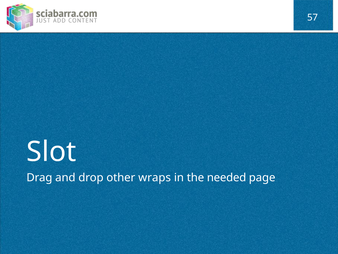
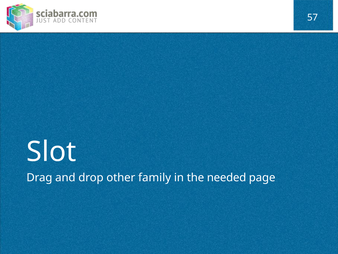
wraps: wraps -> family (155, 177)
